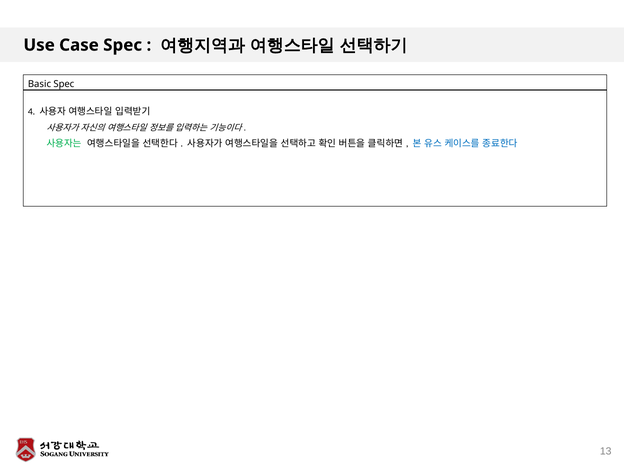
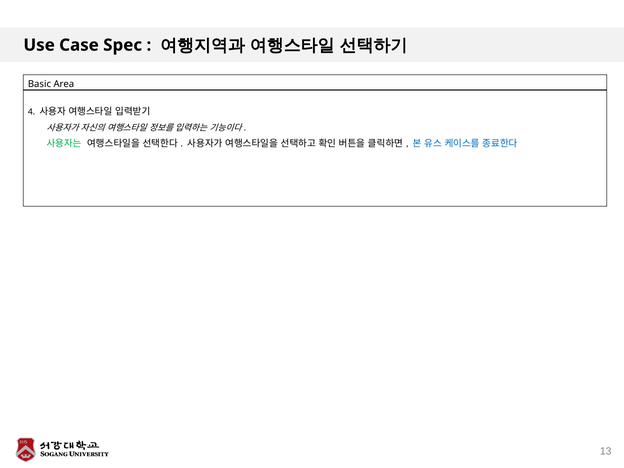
Basic Spec: Spec -> Area (64, 84)
